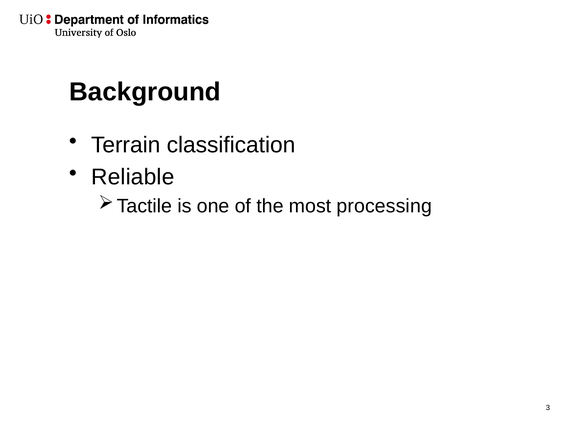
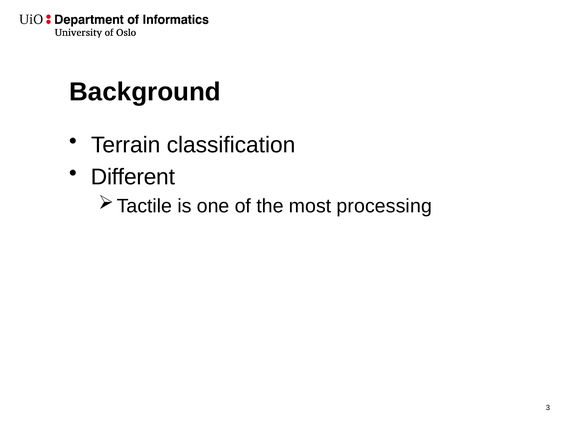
Reliable: Reliable -> Different (133, 177)
